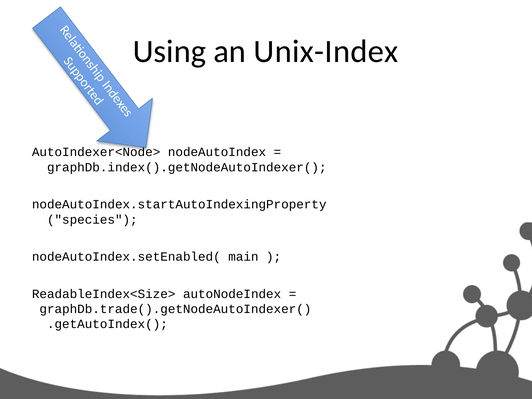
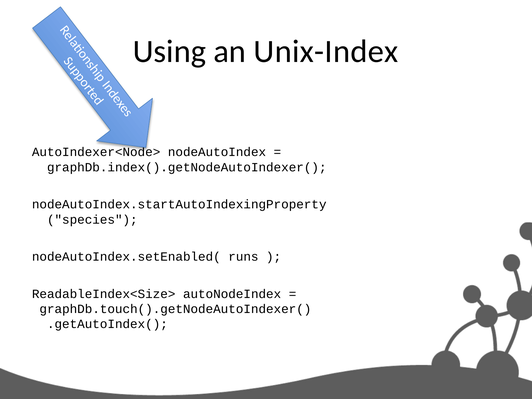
main: main -> runs (243, 257)
graphDb.trade().getNodeAutoIndexer(: graphDb.trade().getNodeAutoIndexer( -> graphDb.touch().getNodeAutoIndexer( (175, 309)
